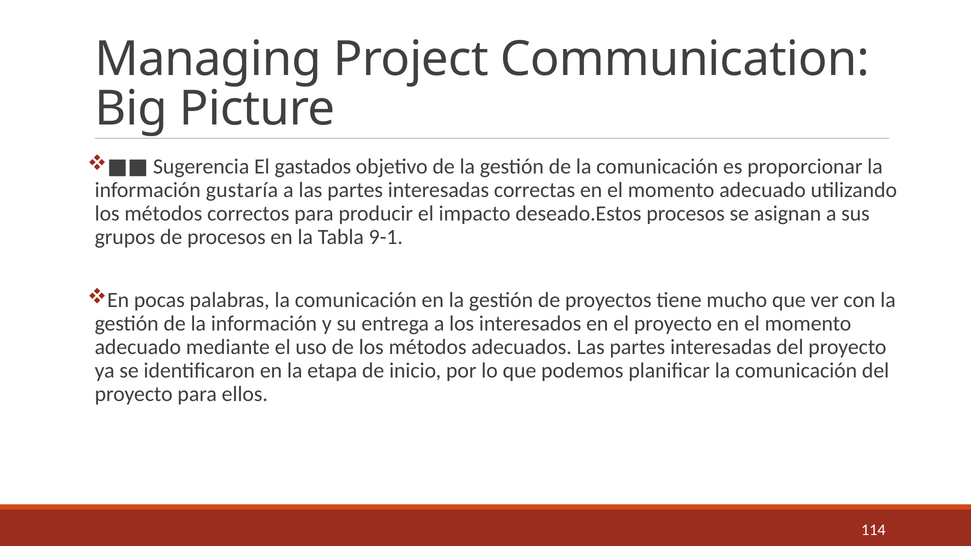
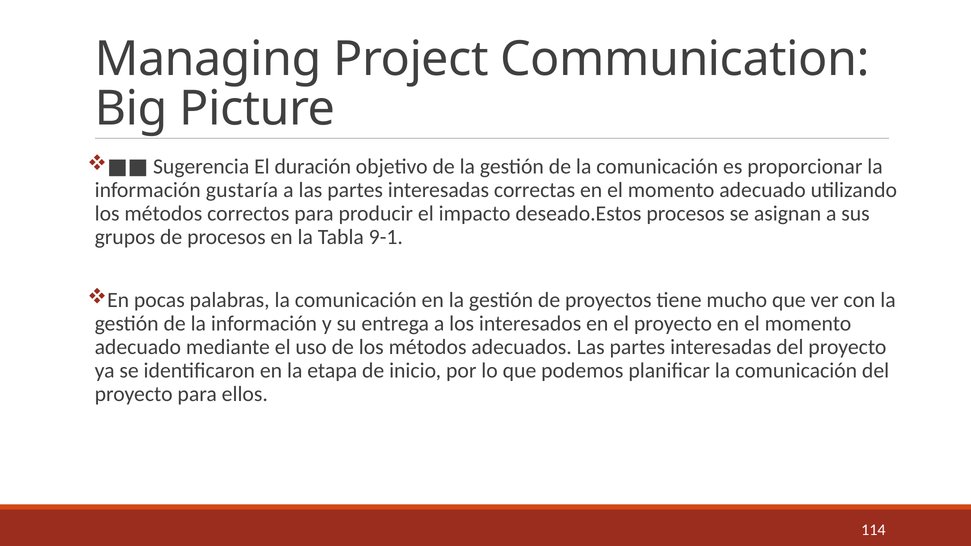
gastados: gastados -> duración (313, 166)
